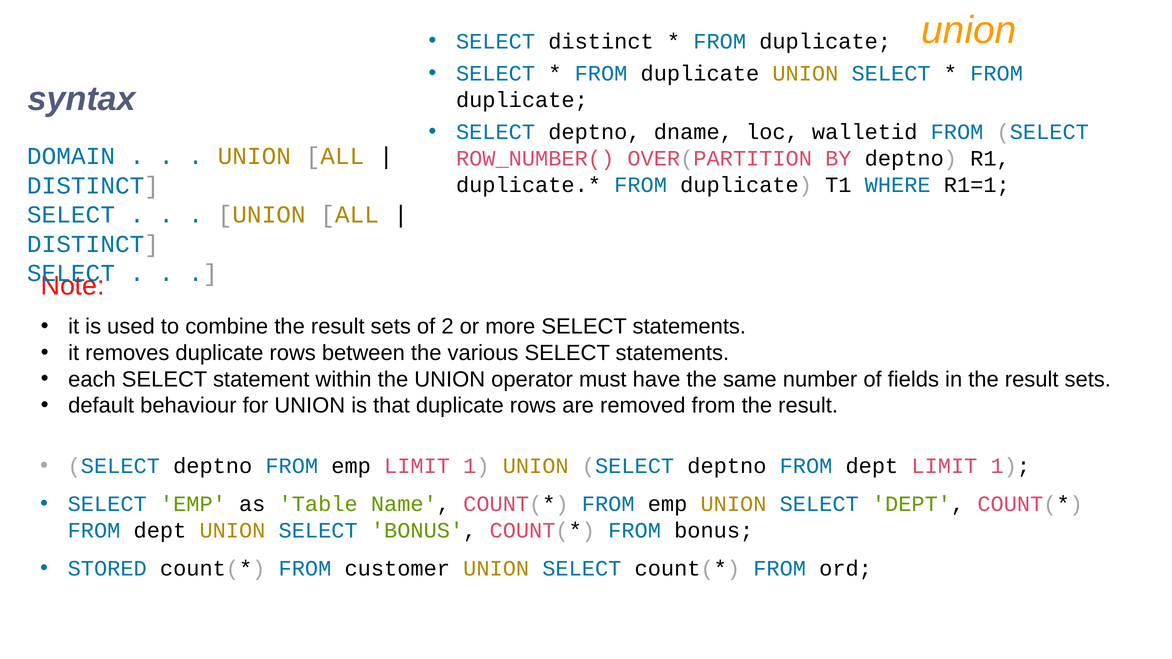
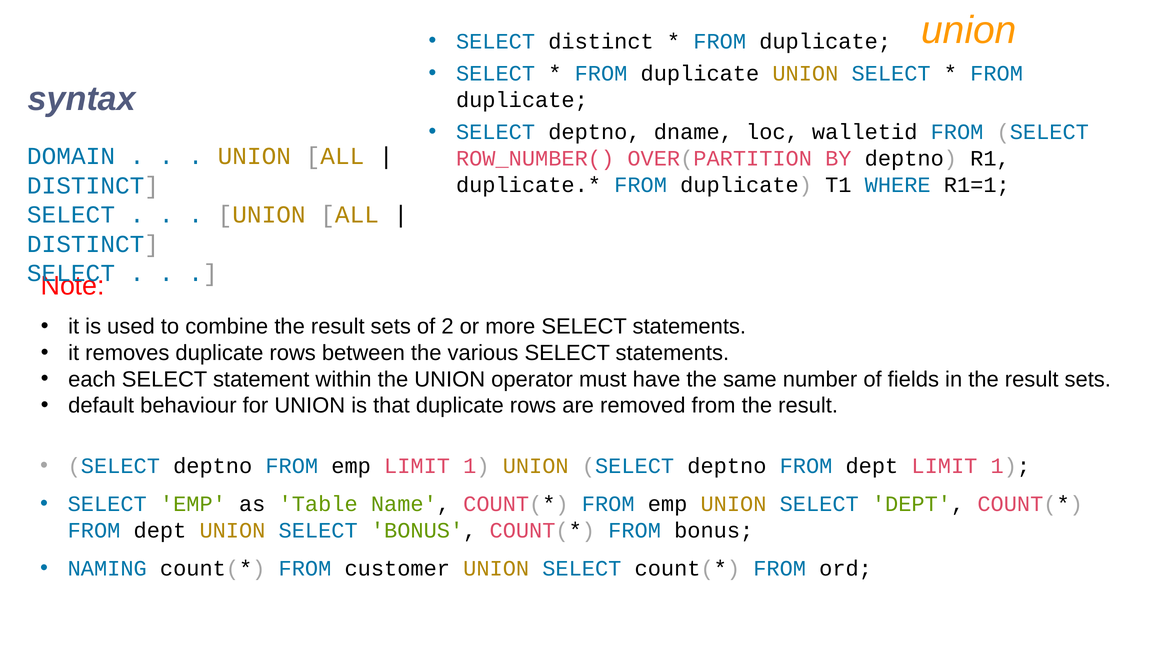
STORED: STORED -> NAMING (107, 569)
